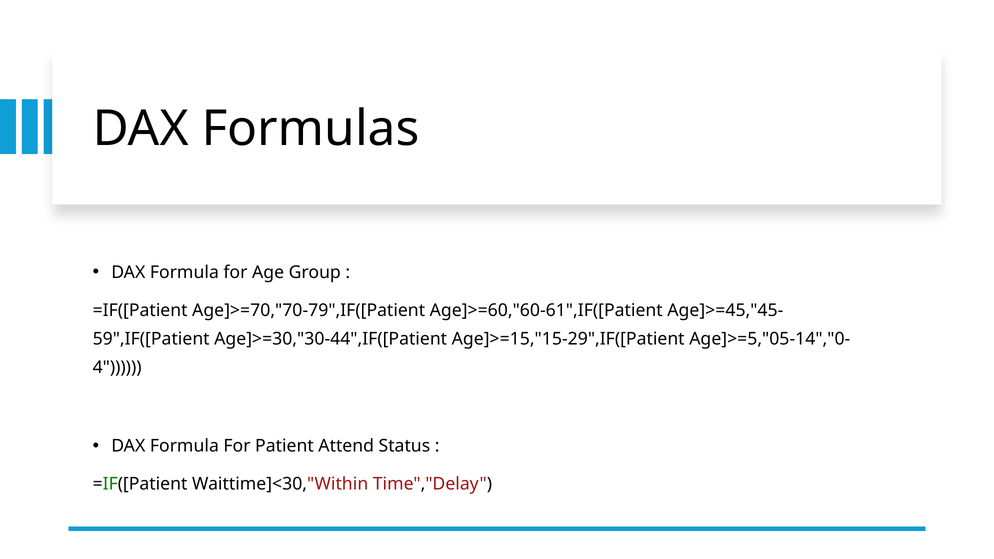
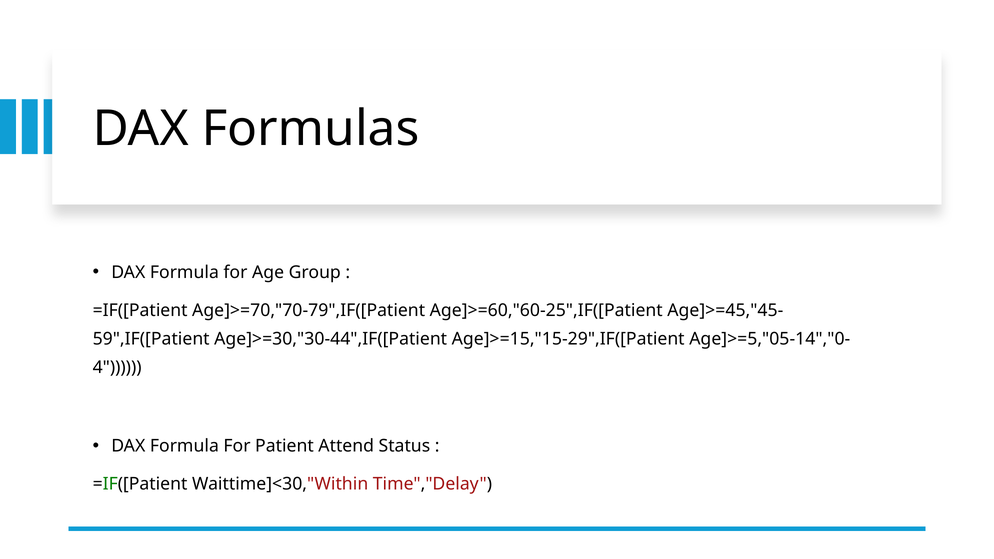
Age]>=60,"60-61",IF([Patient: Age]>=60,"60-61",IF([Patient -> Age]>=60,"60-25",IF([Patient (546, 310)
